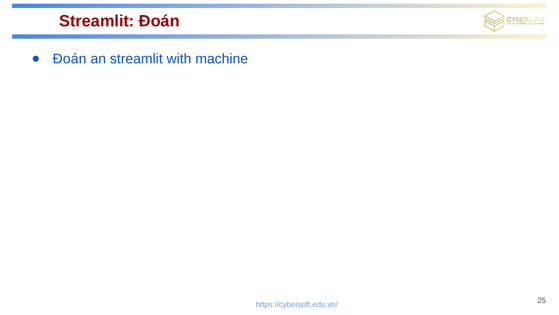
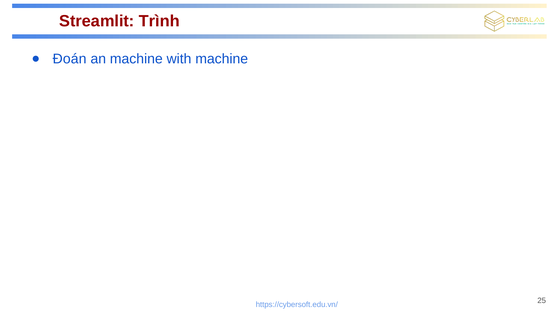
Streamlit Đoán: Đoán -> Trình (159, 21)
an streamlit: streamlit -> machine (136, 59)
